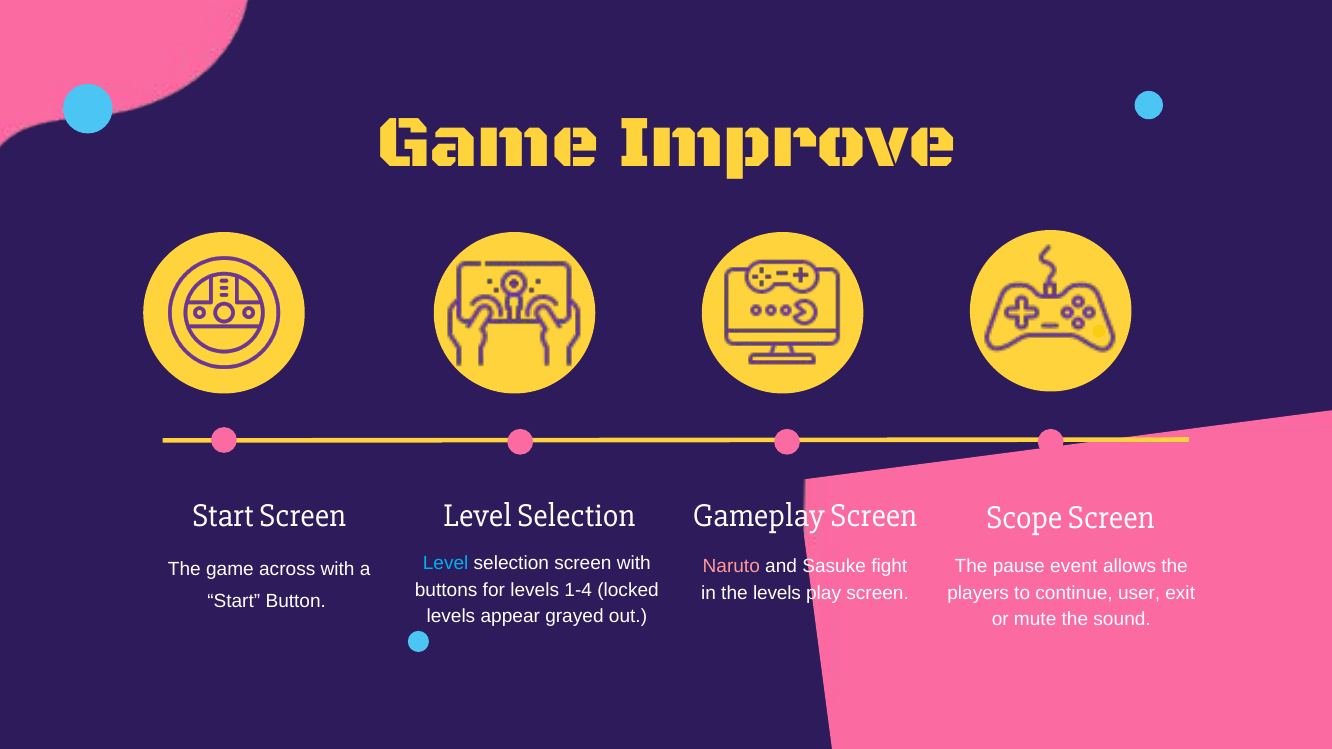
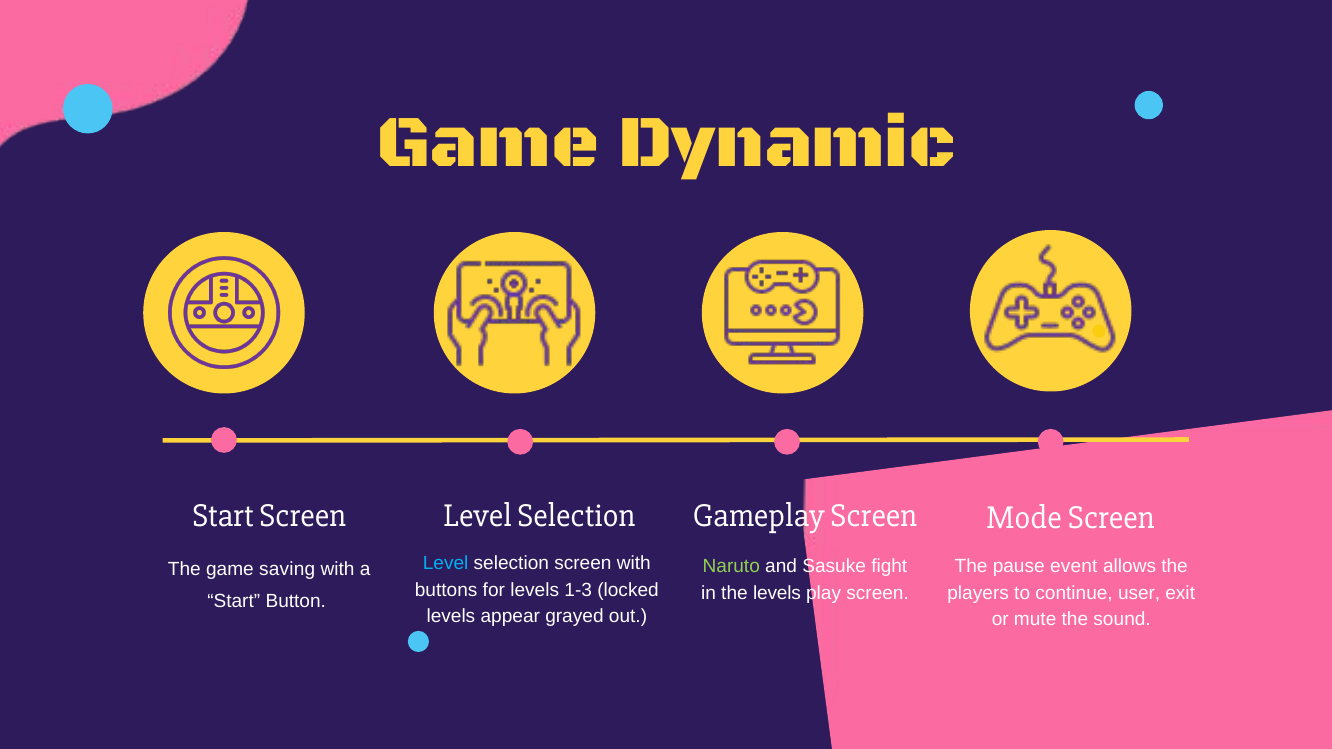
Improve: Improve -> Dynamic (787, 142)
Scope: Scope -> Mode (1024, 518)
Naruto colour: pink -> light green (731, 567)
across: across -> saving (287, 569)
1-4: 1-4 -> 1-3 (578, 590)
